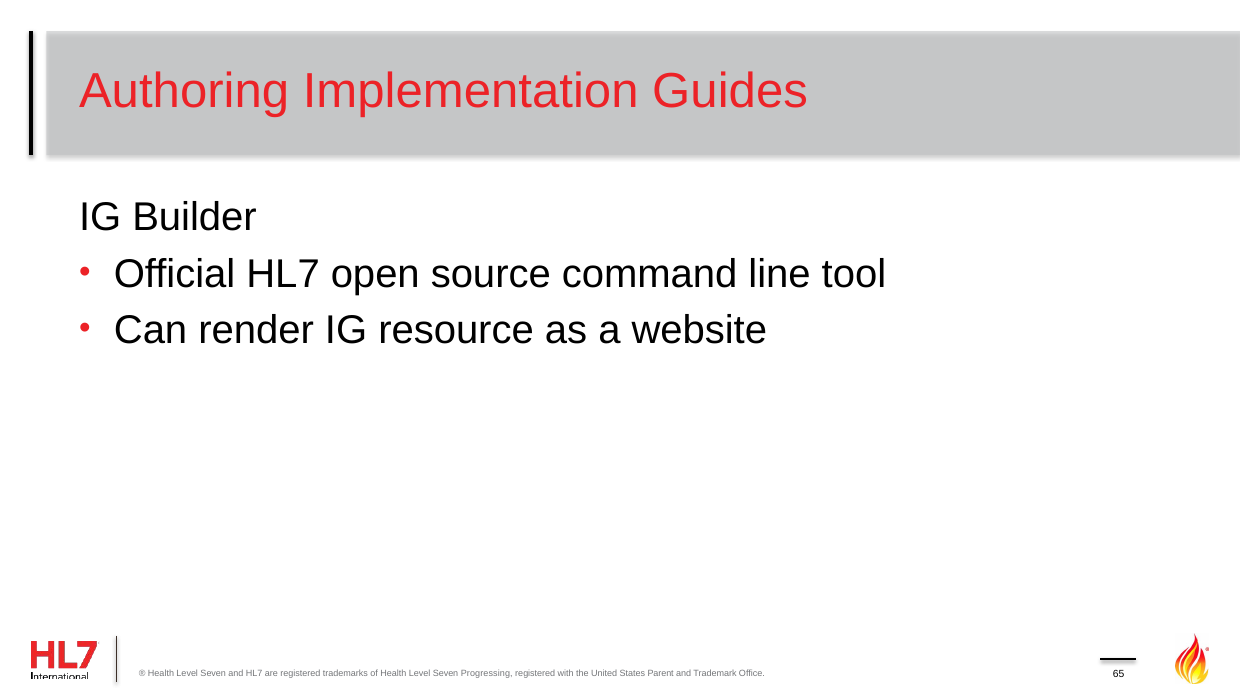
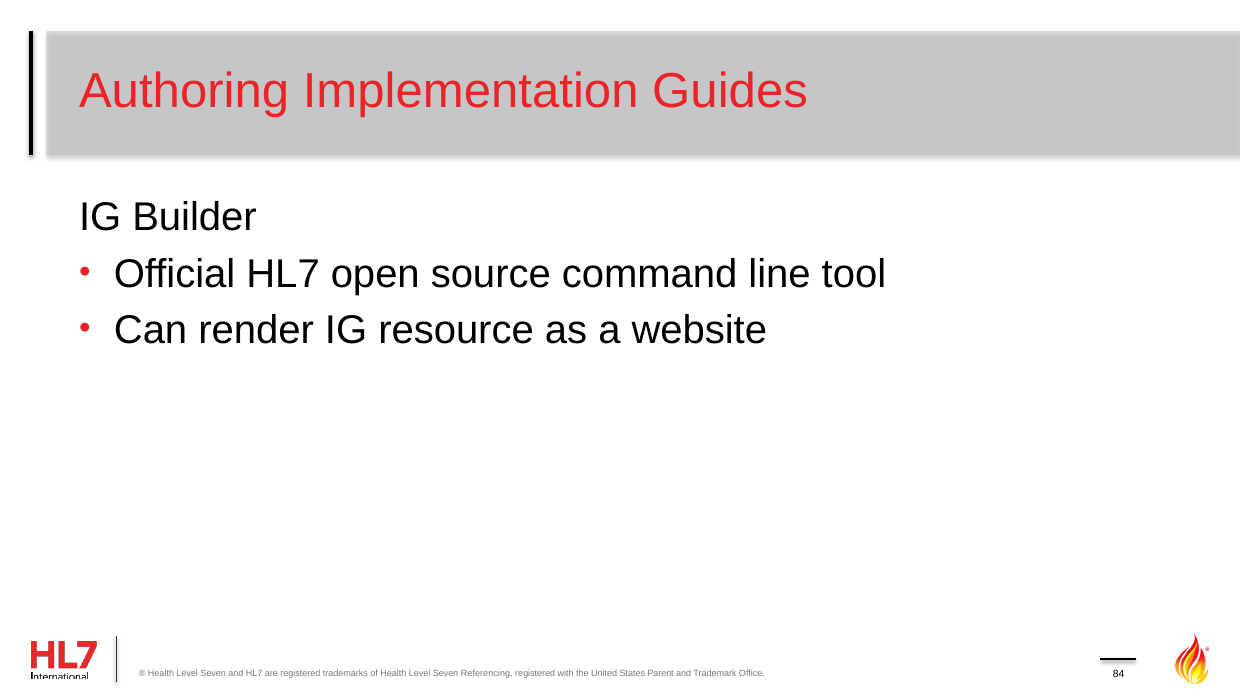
Progressing: Progressing -> Referencing (487, 673)
65: 65 -> 84 (1119, 674)
